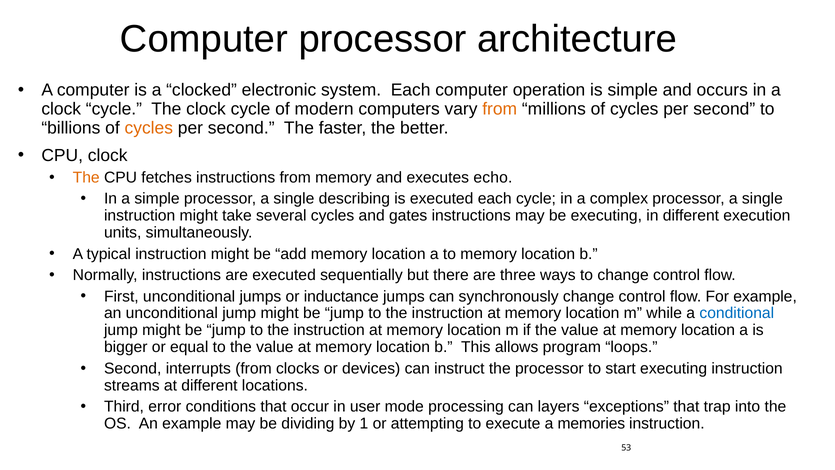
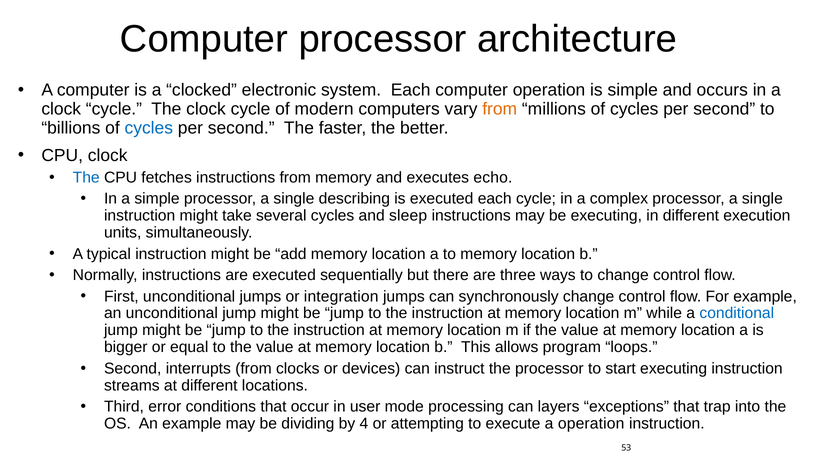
cycles colour: orange -> blue (149, 128)
The colour: orange -> blue (86, 177)
gates: gates -> sleep (408, 216)
inductance: inductance -> integration (341, 296)
1: 1 -> 4 (364, 423)
a memories: memories -> operation (591, 423)
